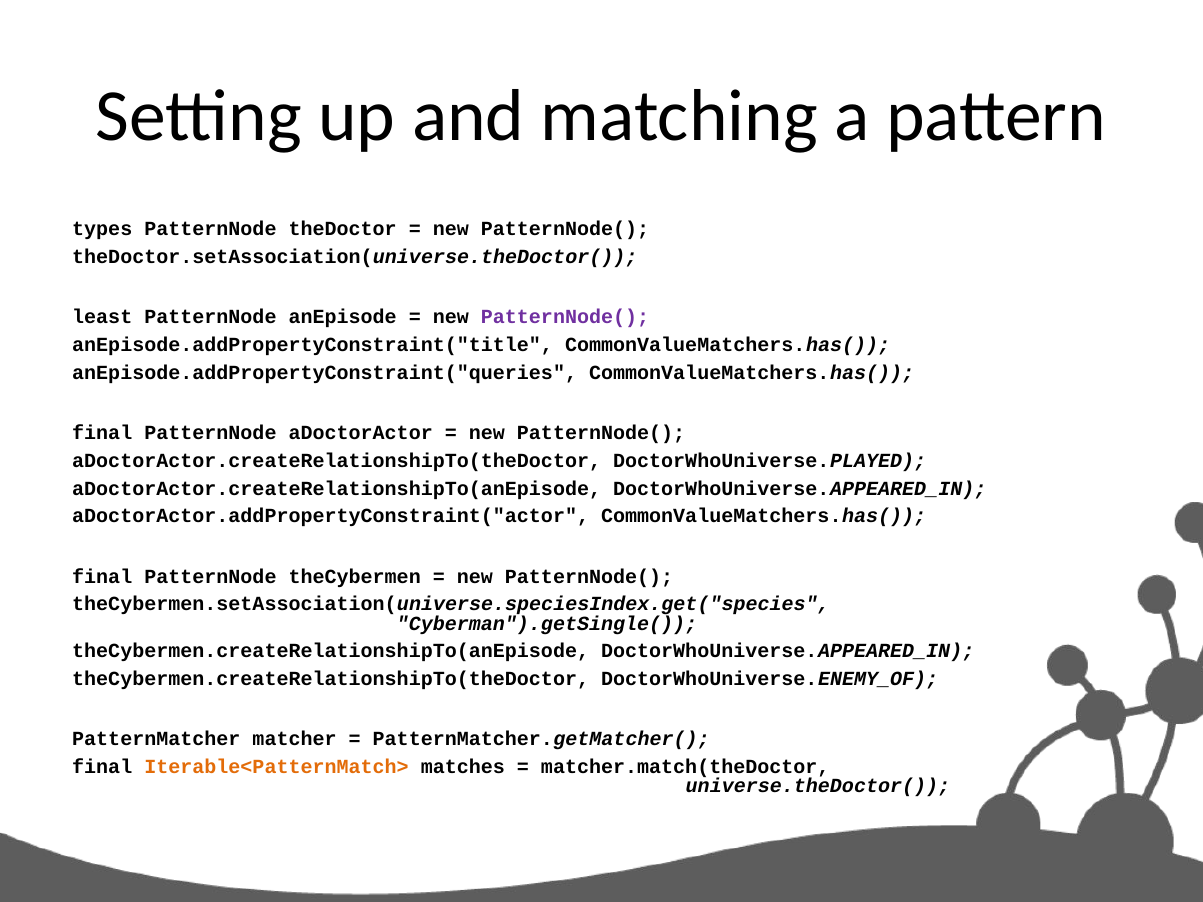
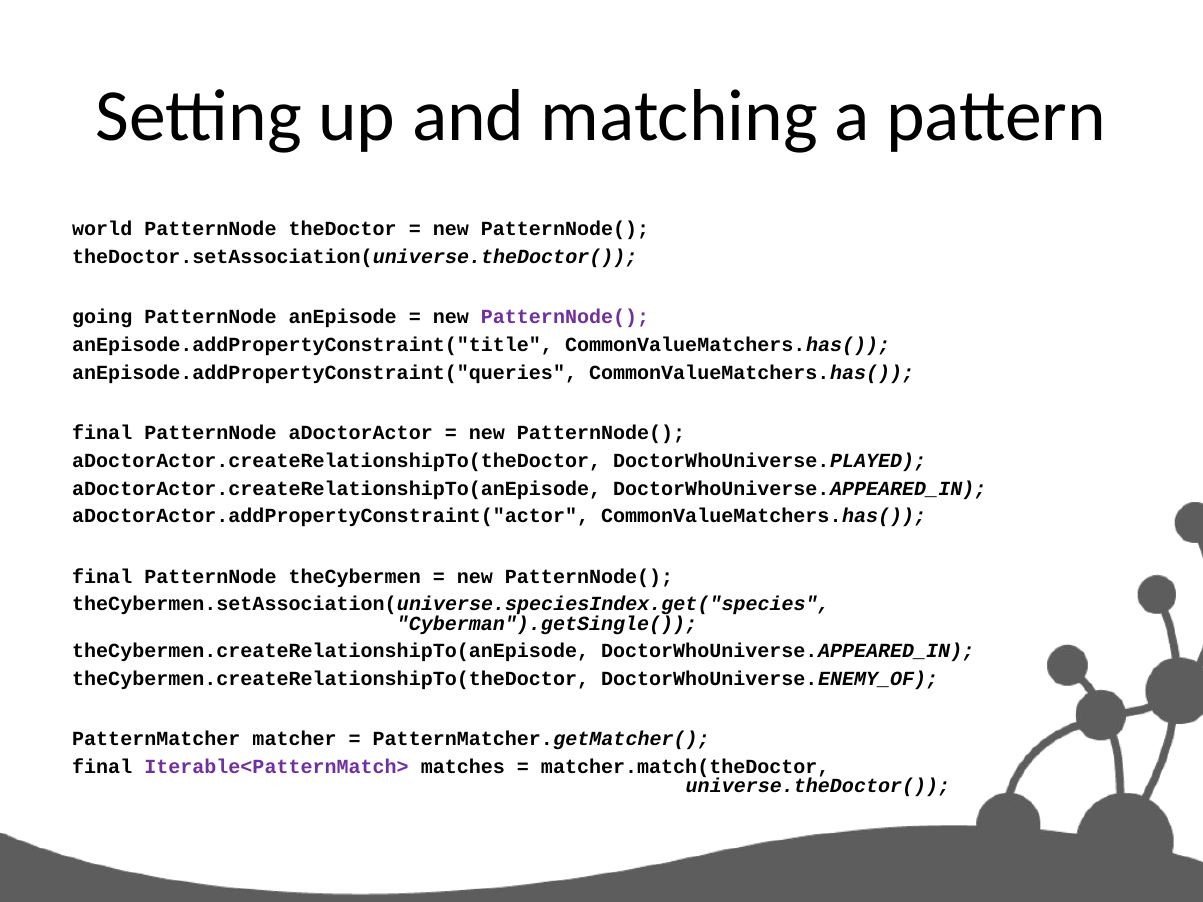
types: types -> world (102, 229)
least: least -> going (102, 317)
Iterable<PatternMatch> colour: orange -> purple (277, 767)
